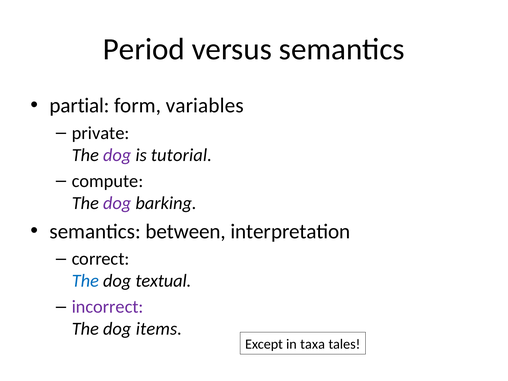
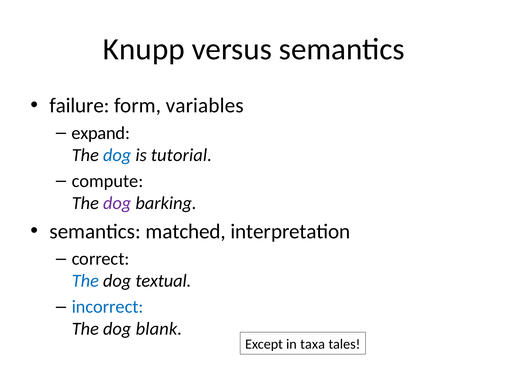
Period: Period -> Knupp (144, 49)
partial: partial -> failure (80, 106)
private: private -> expand (101, 133)
dog colour: purple -> blue (117, 155)
between: between -> matched (186, 231)
incorrect colour: purple -> blue (108, 307)
items: items -> blank (159, 329)
